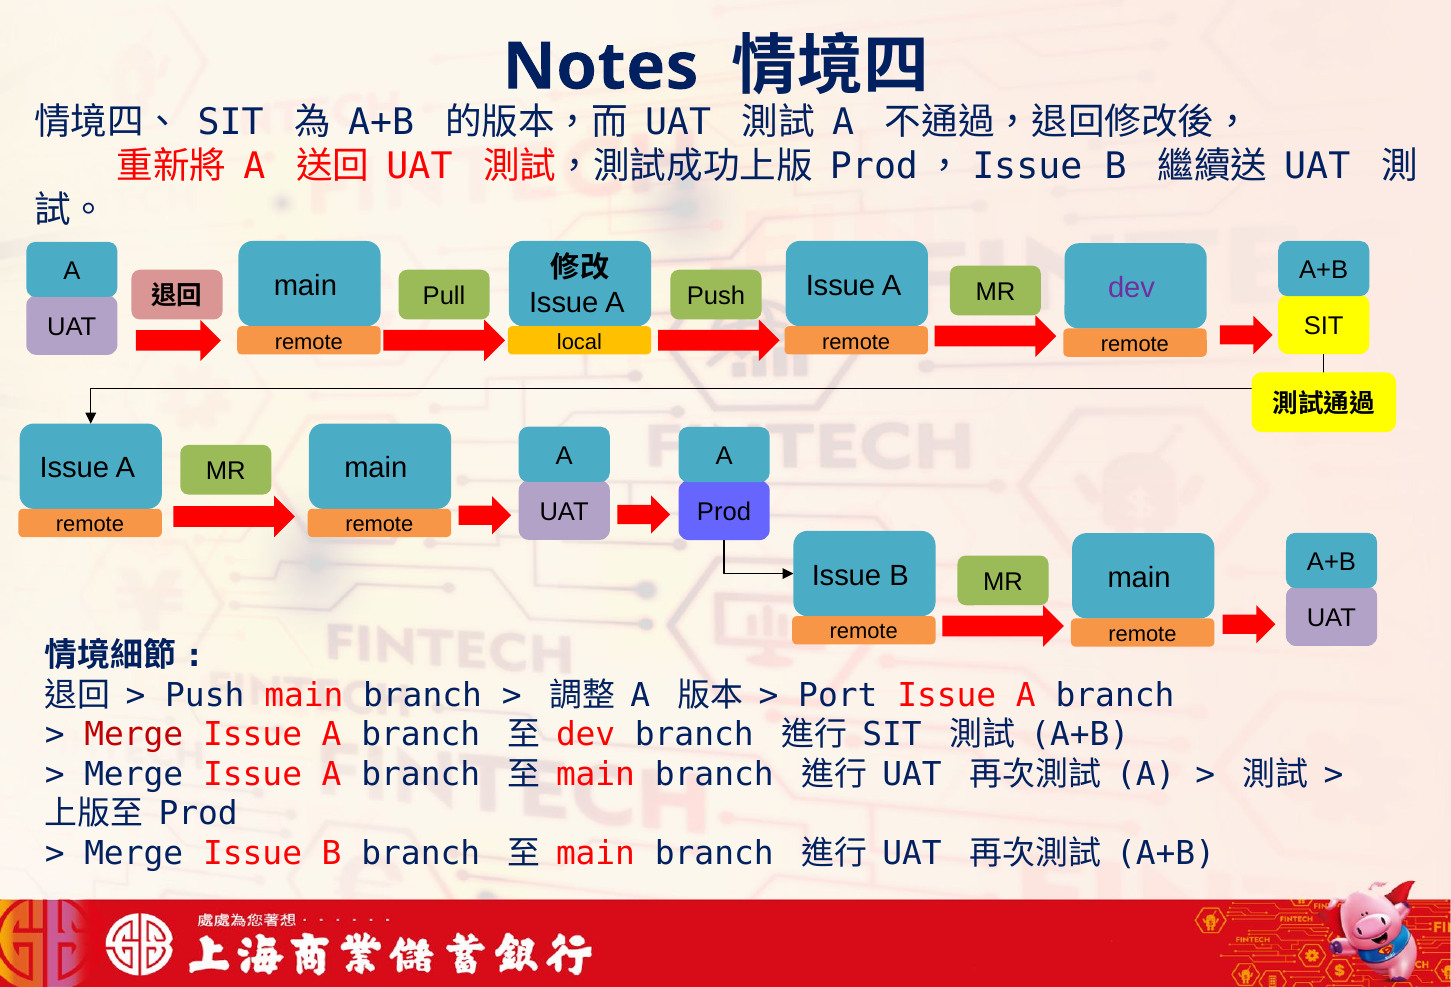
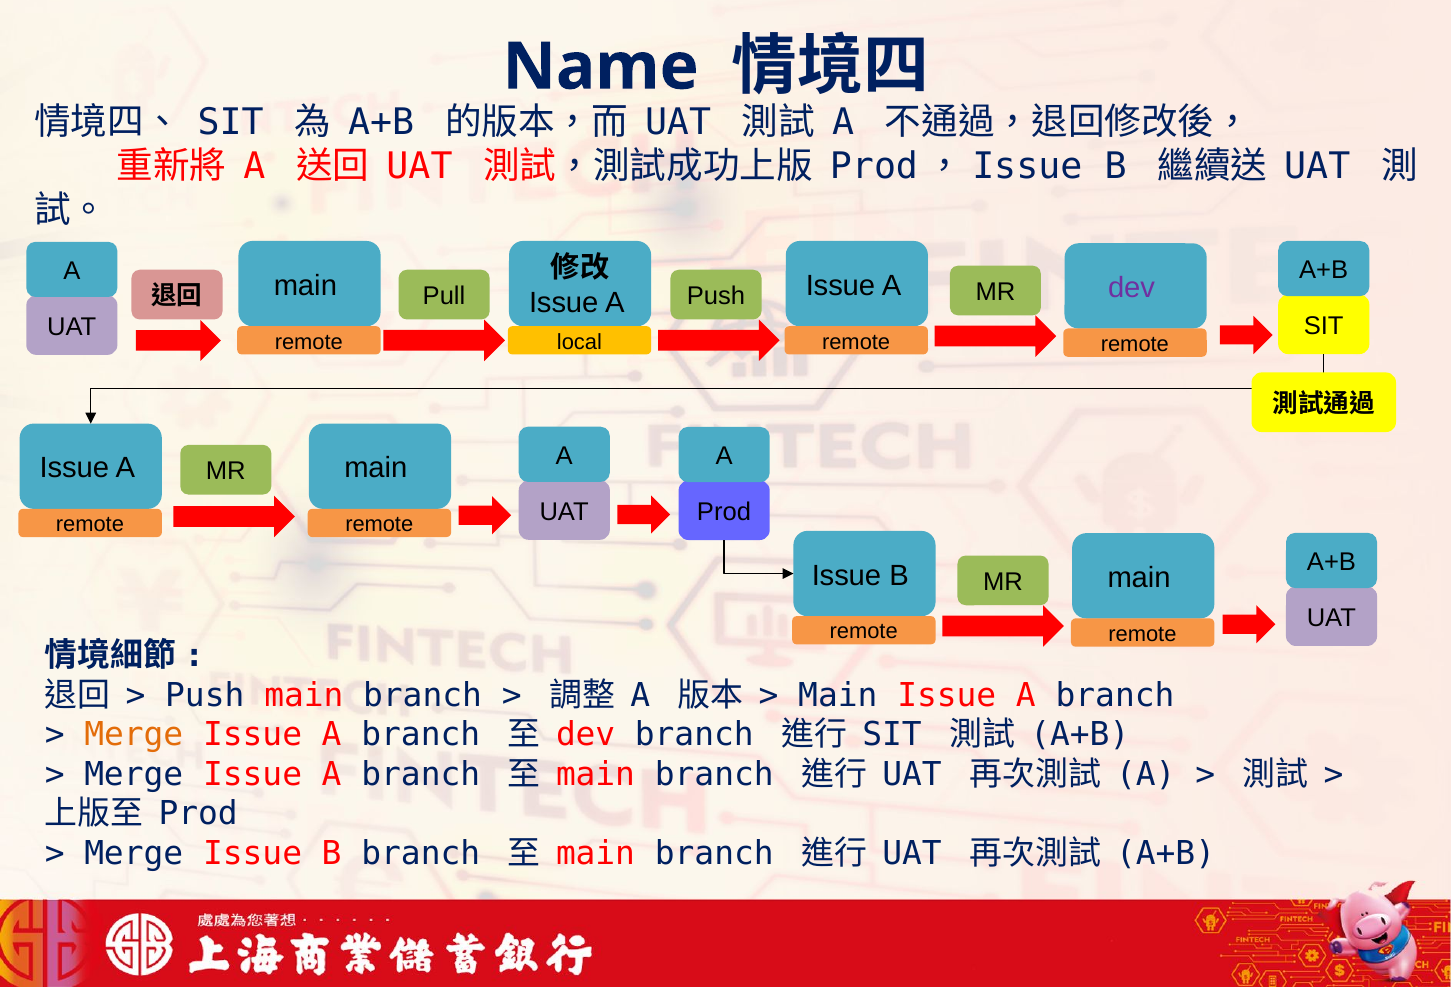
Notes: Notes -> Name (601, 67)
Port: Port -> Main (838, 696)
Merge colour: red -> orange (134, 735)
